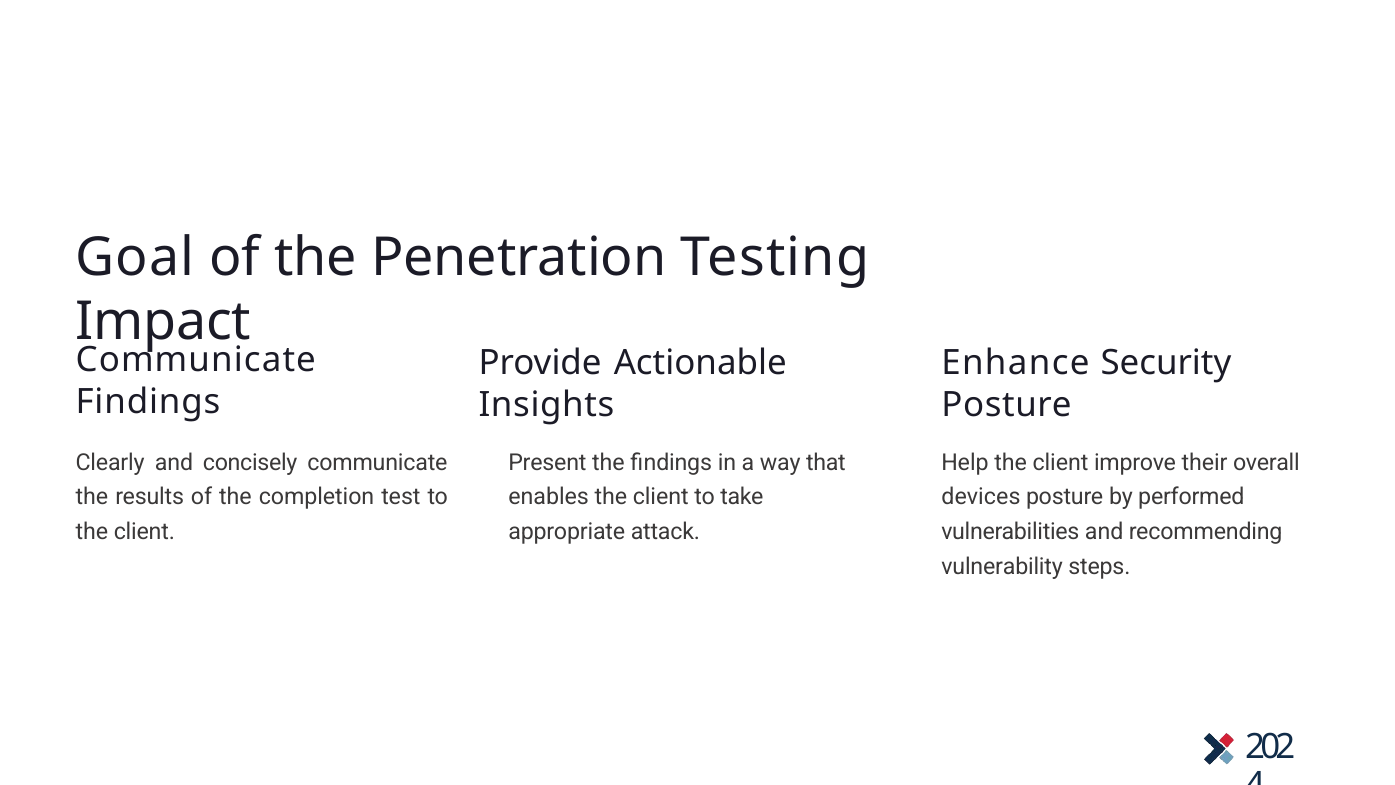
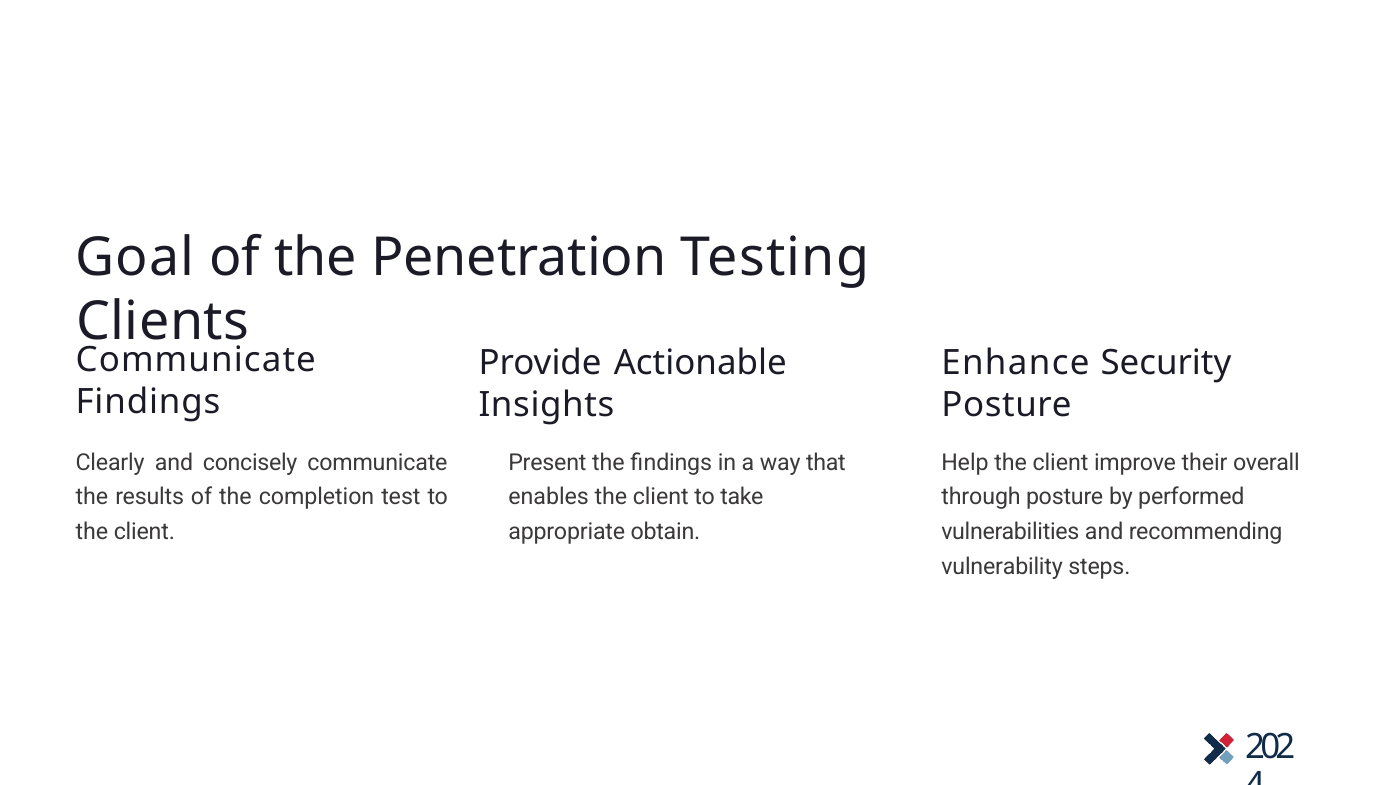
Impact: Impact -> Clients (163, 322)
devices: devices -> through (981, 497)
attack: attack -> obtain (665, 532)
